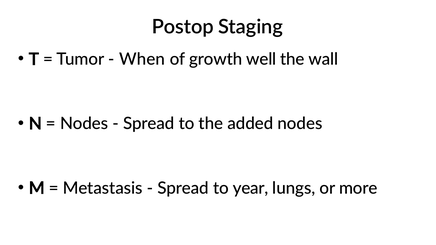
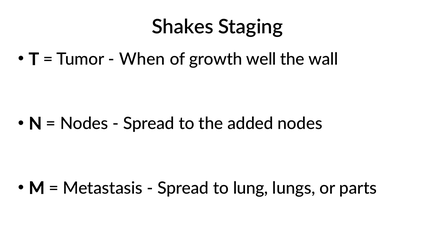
Postop: Postop -> Shakes (183, 27)
year: year -> lung (251, 188)
more: more -> parts (358, 188)
